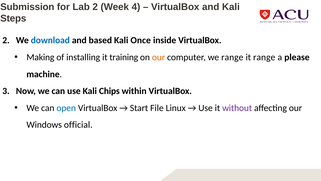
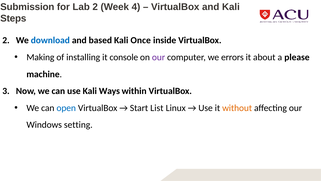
training: training -> console (124, 57)
our colour: orange -> purple (159, 57)
we range: range -> errors (232, 57)
it range: range -> about (264, 57)
Chips: Chips -> Ways (109, 91)
File: File -> List (157, 108)
without colour: purple -> orange (237, 108)
official: official -> setting (78, 125)
